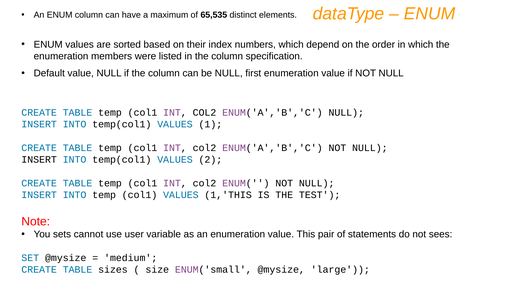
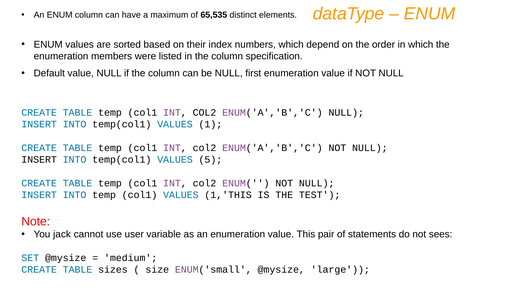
2: 2 -> 5 (210, 160)
sets: sets -> jack (62, 235)
